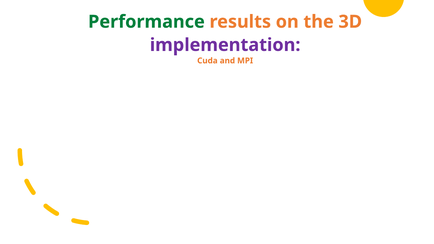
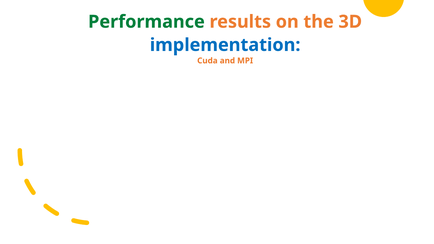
implementation colour: purple -> blue (225, 45)
